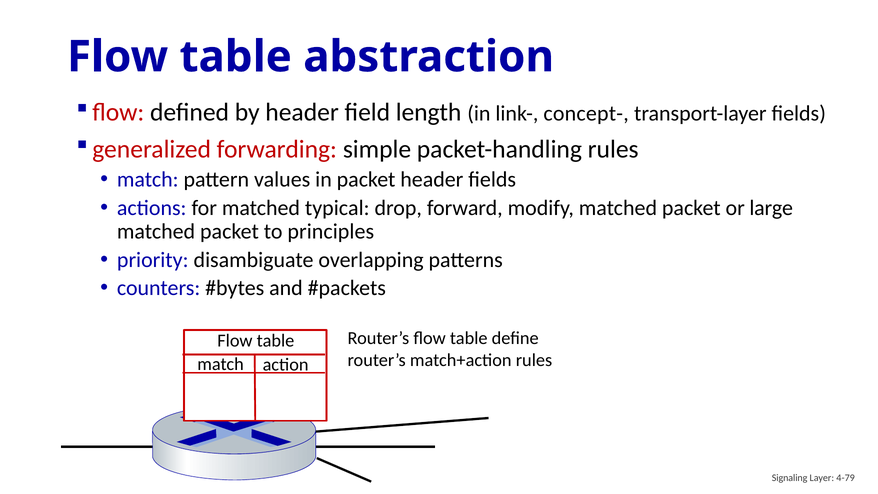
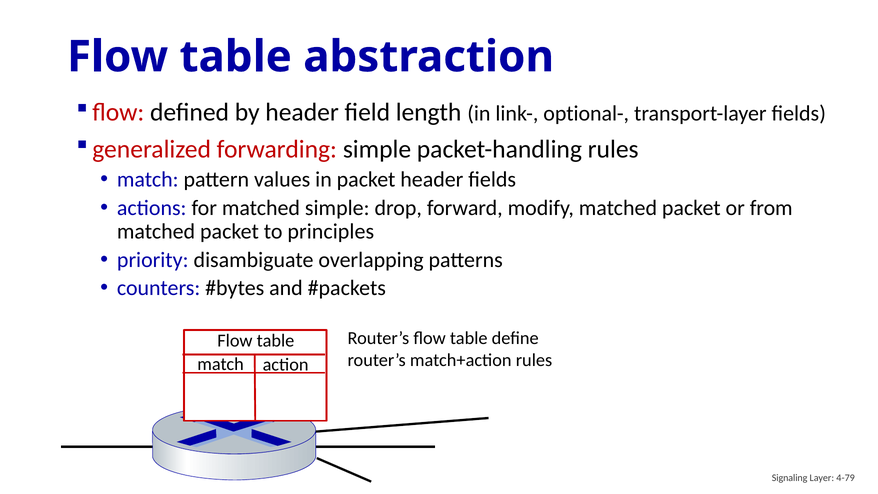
concept-: concept- -> optional- (586, 114)
matched typical: typical -> simple (337, 208)
large: large -> from (771, 208)
